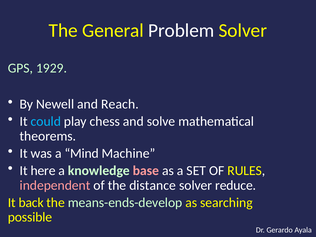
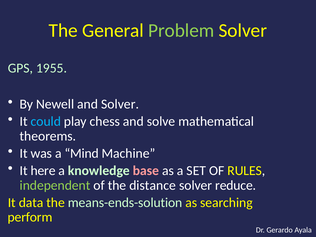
Problem colour: white -> light green (181, 31)
1929: 1929 -> 1955 (52, 68)
and Reach: Reach -> Solver (120, 104)
independent colour: pink -> light green (55, 185)
back: back -> data (31, 203)
means-ends-develop: means-ends-develop -> means-ends-solution (125, 203)
possible: possible -> perform (30, 217)
